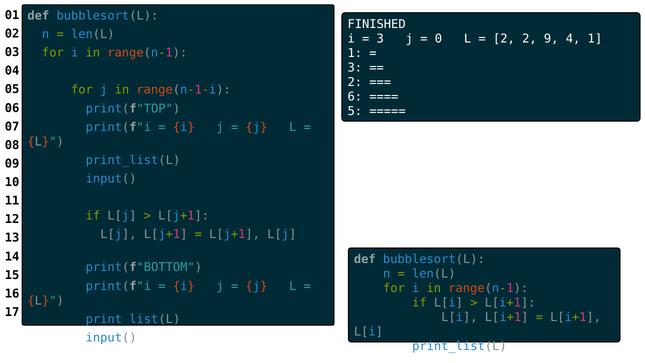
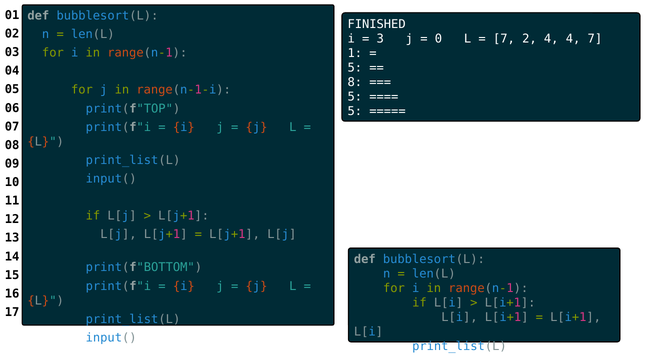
2: 2 -> 7 (504, 39)
2 9: 9 -> 4 (551, 39)
4 1: 1 -> 7 (595, 39)
3: 3 -> 5 (355, 68)
2: 2 -> 8 (355, 82)
6: 6 -> 5 (355, 97)
